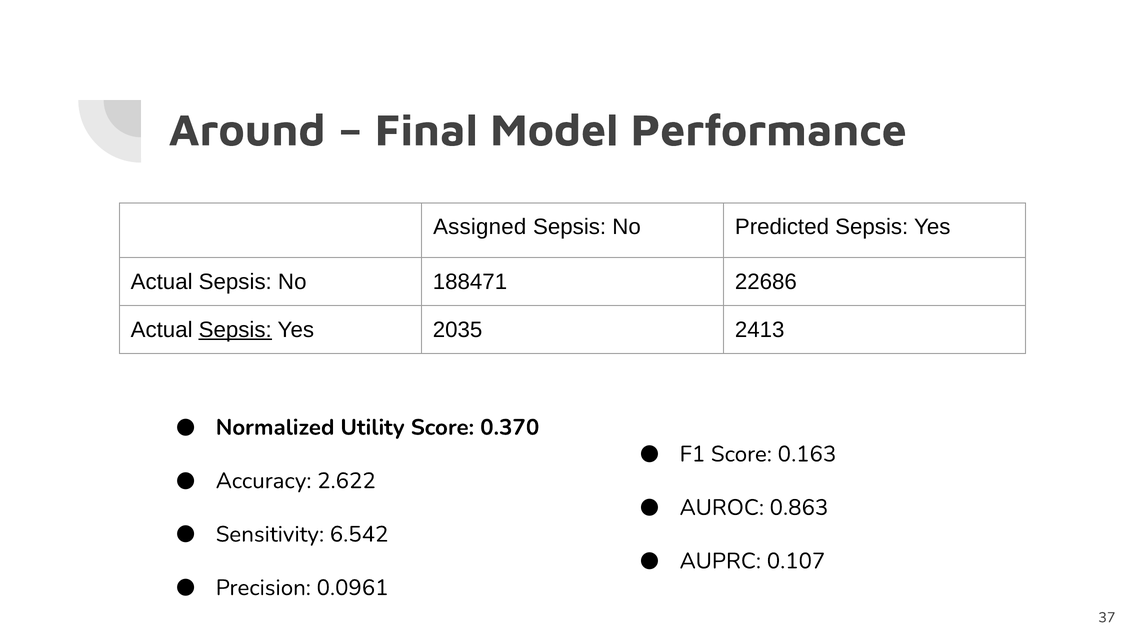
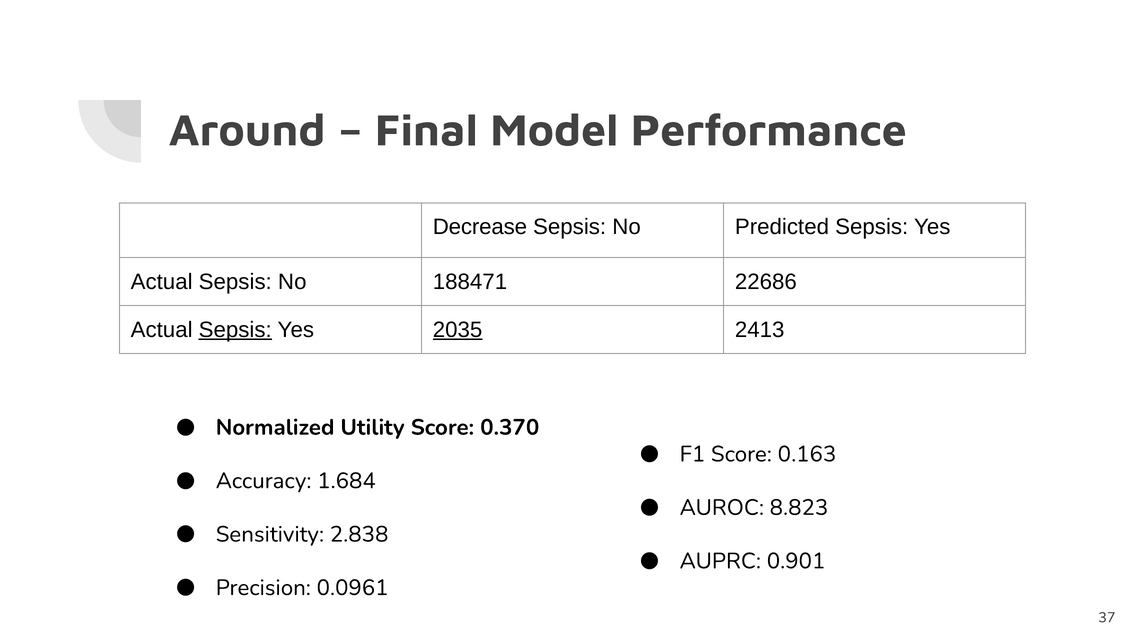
Assigned: Assigned -> Decrease (480, 227)
2035 underline: none -> present (458, 330)
2.622: 2.622 -> 1.684 (346, 481)
0.863: 0.863 -> 8.823 (799, 508)
6.542: 6.542 -> 2.838 (359, 534)
0.107: 0.107 -> 0.901 (796, 561)
